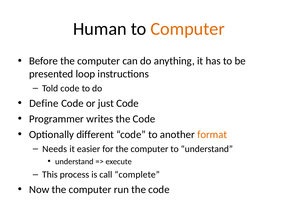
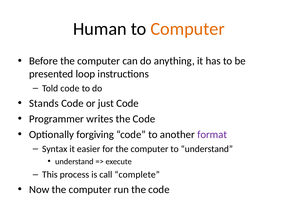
Define: Define -> Stands (44, 103)
different: different -> forgiving (95, 134)
format colour: orange -> purple (212, 134)
Needs: Needs -> Syntax (55, 149)
